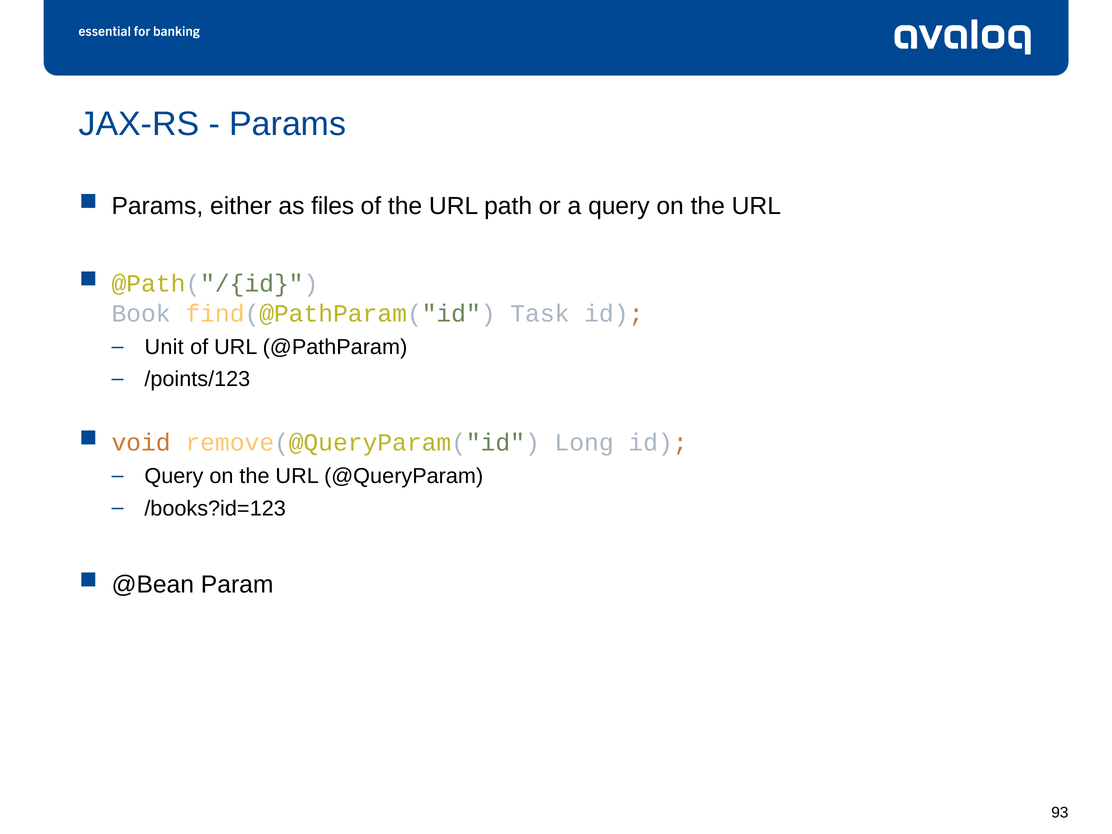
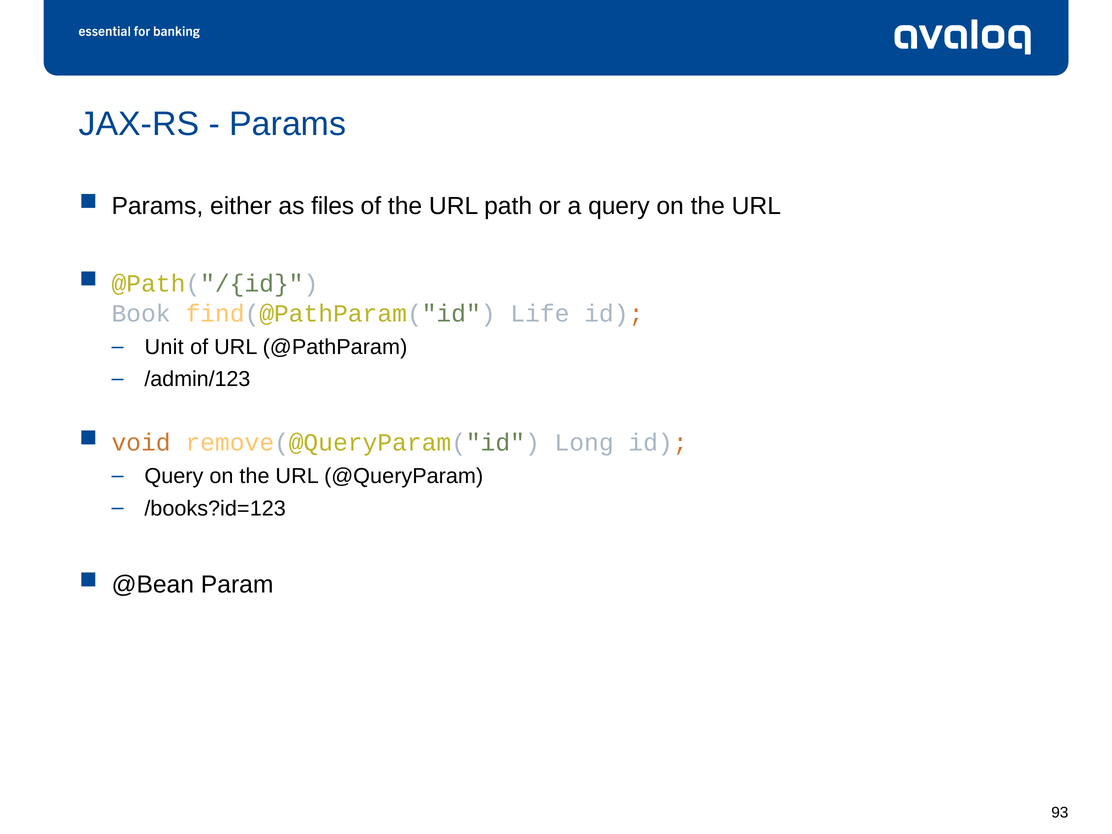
Task: Task -> Life (540, 313)
/points/123: /points/123 -> /admin/123 (197, 379)
